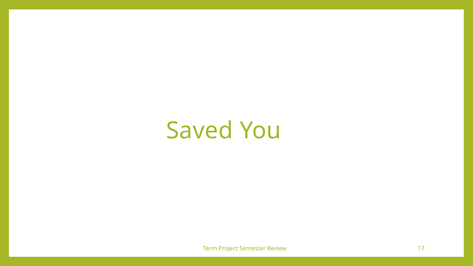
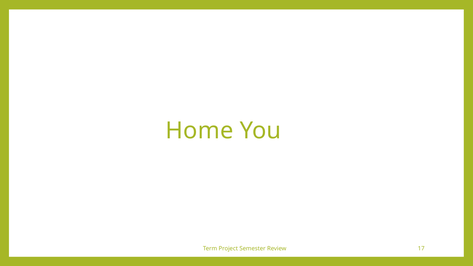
Saved: Saved -> Home (200, 131)
